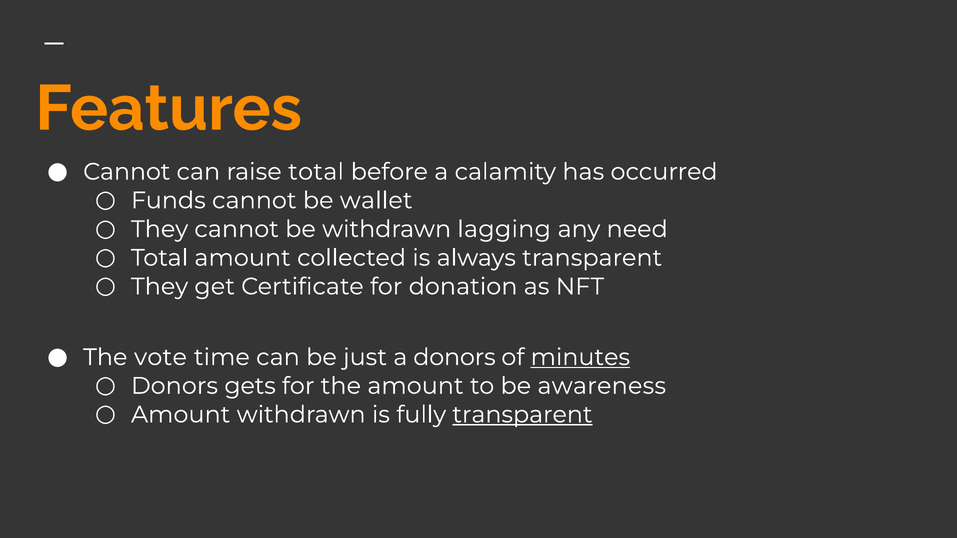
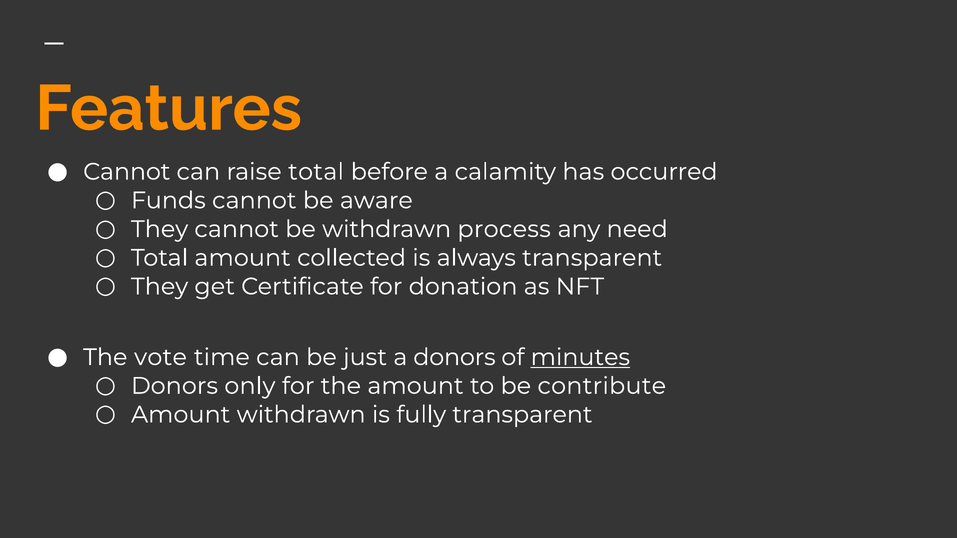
wallet: wallet -> aware (376, 201)
lagging: lagging -> process (504, 229)
gets: gets -> only (250, 386)
awareness: awareness -> contribute (602, 386)
transparent underline: present -> none (522, 415)
